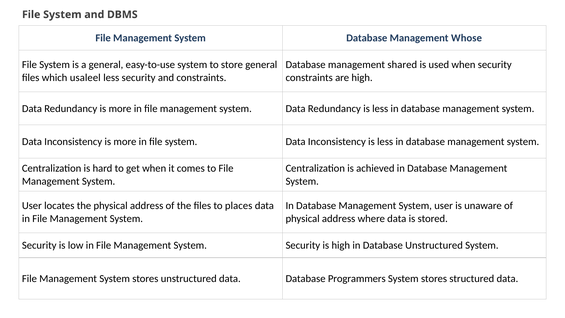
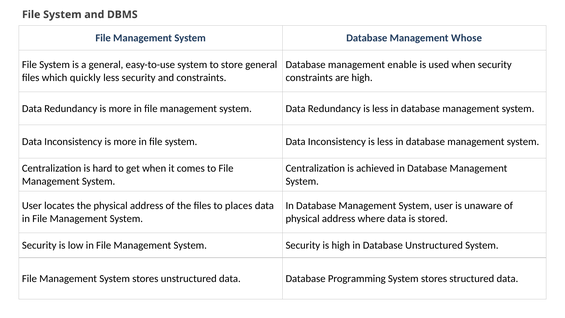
shared: shared -> enable (402, 65)
usaleel: usaleel -> quickly (85, 78)
Programmers: Programmers -> Programming (357, 278)
